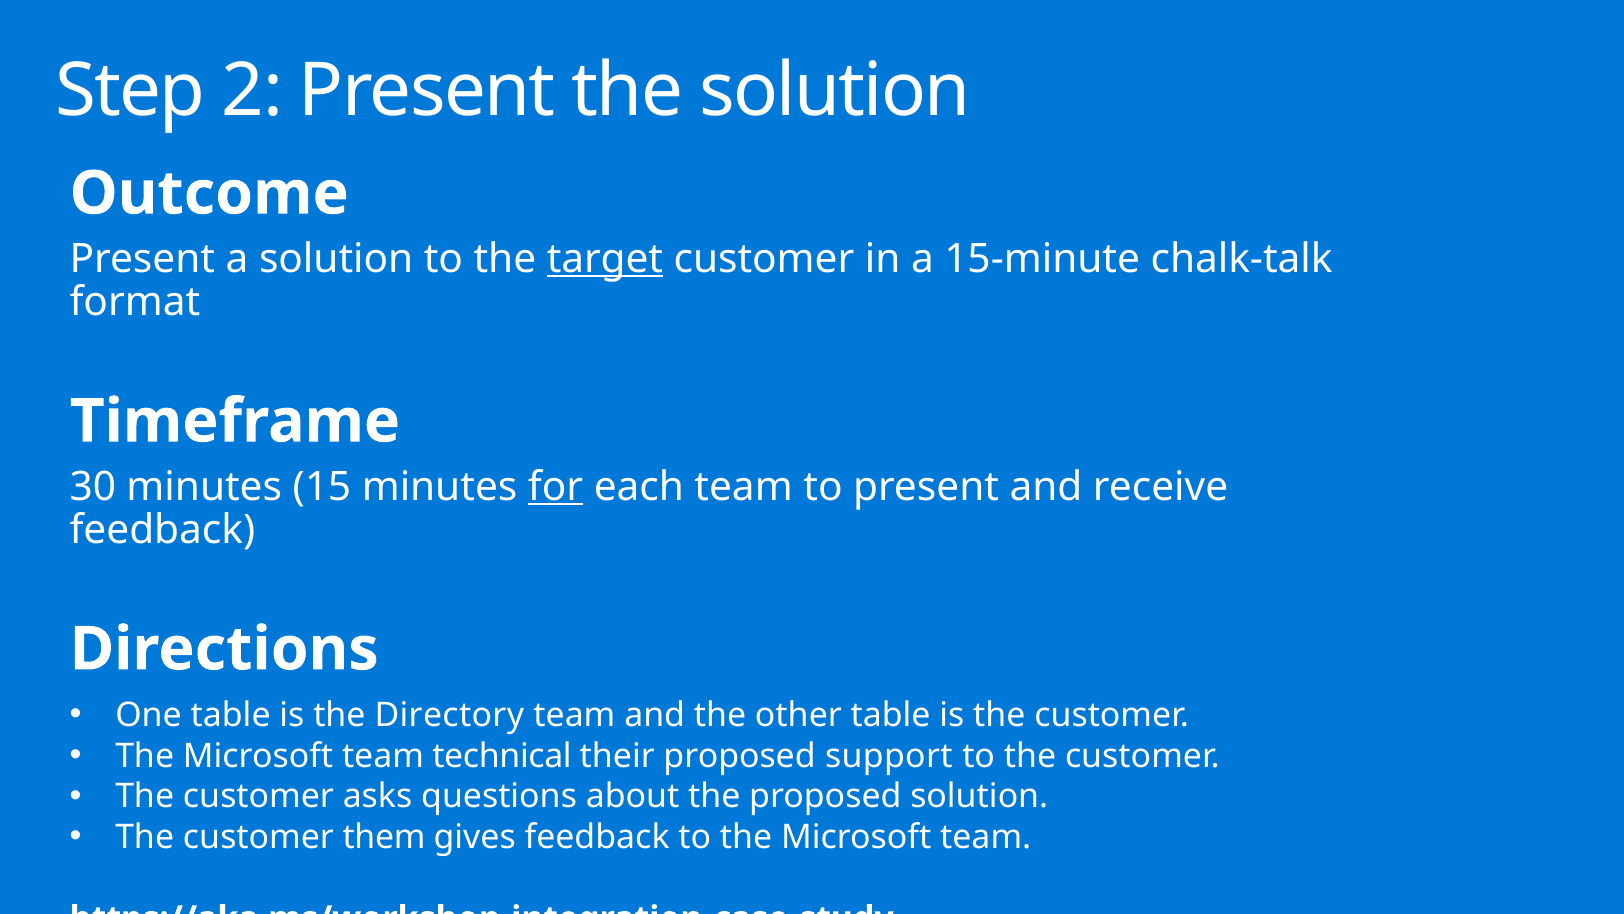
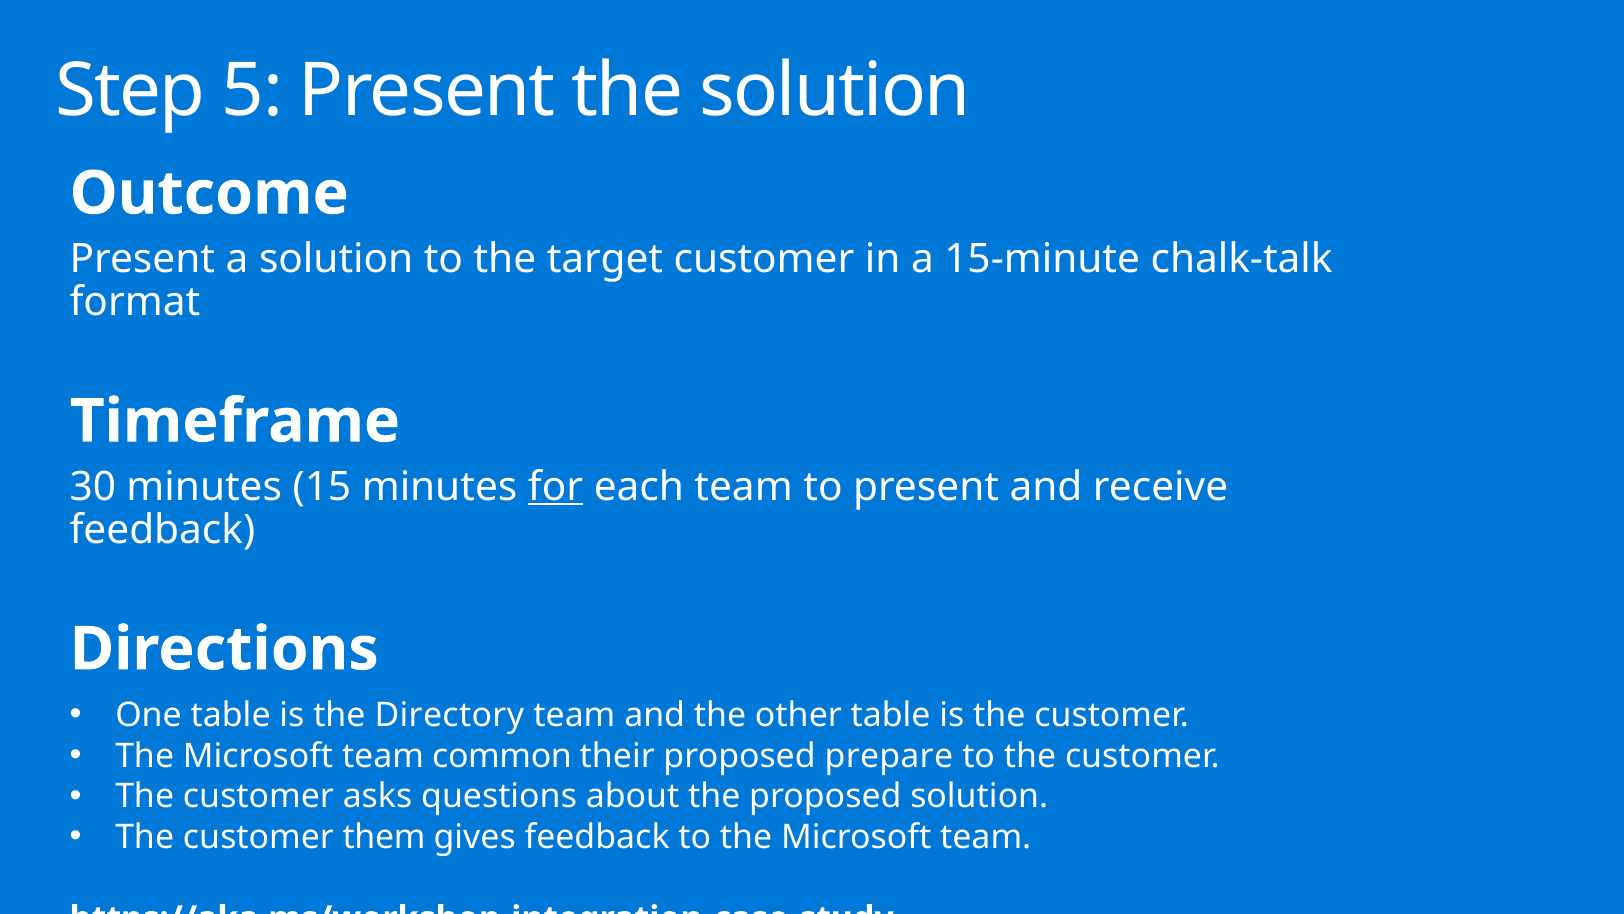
2: 2 -> 5 (253, 91)
target underline: present -> none (605, 259)
technical: technical -> common (502, 756)
support: support -> prepare (889, 756)
